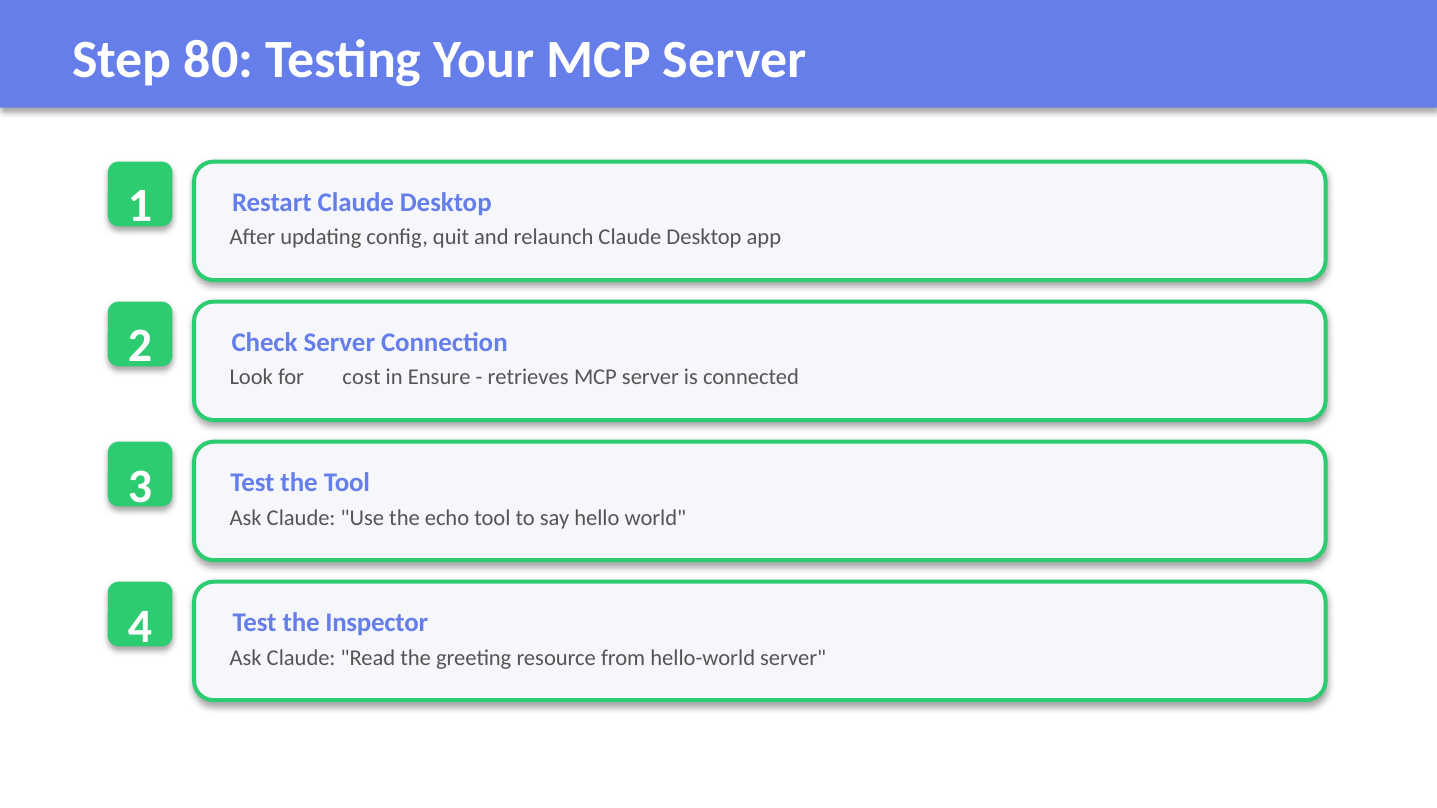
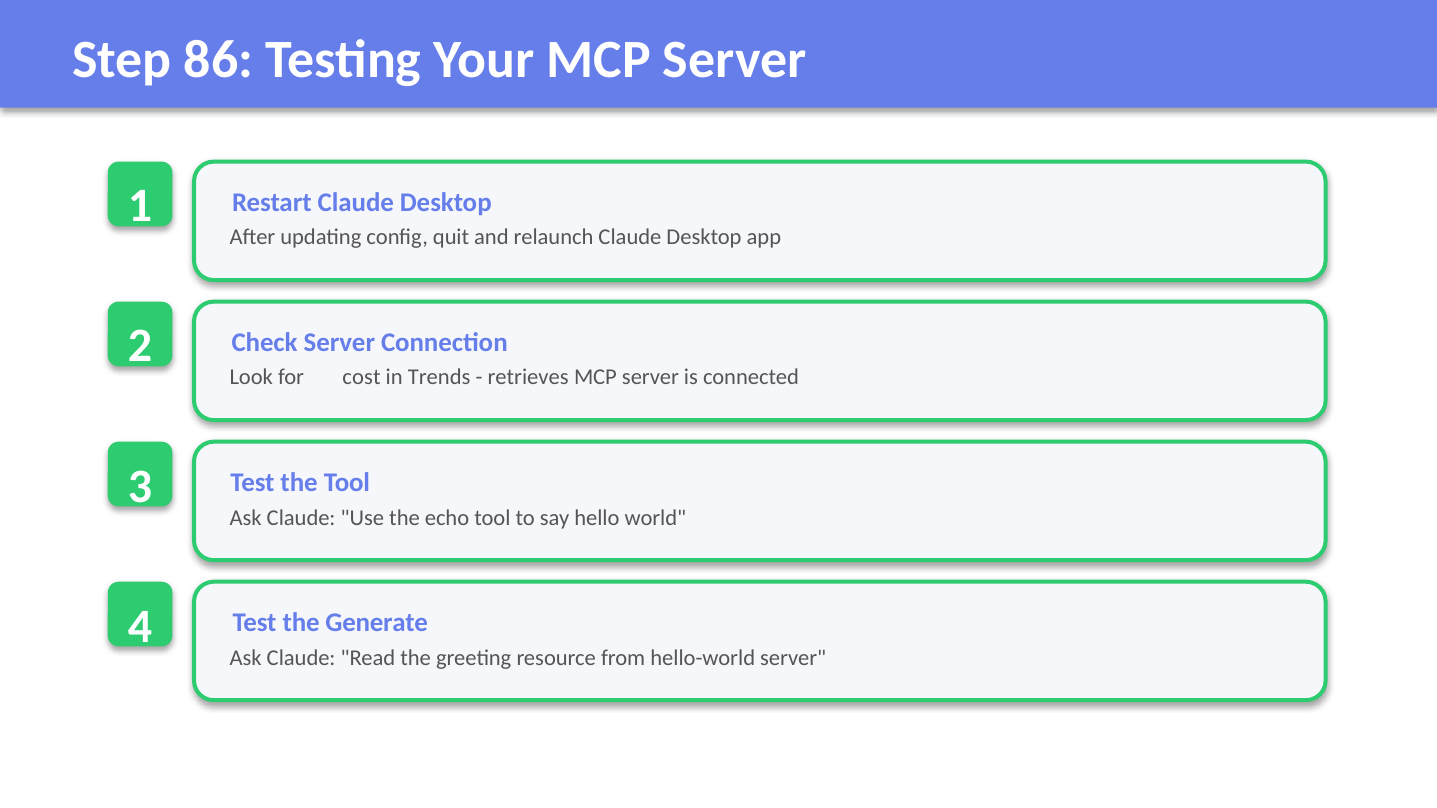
80: 80 -> 86 (219, 59)
Ensure: Ensure -> Trends (439, 378)
Inspector: Inspector -> Generate (377, 623)
